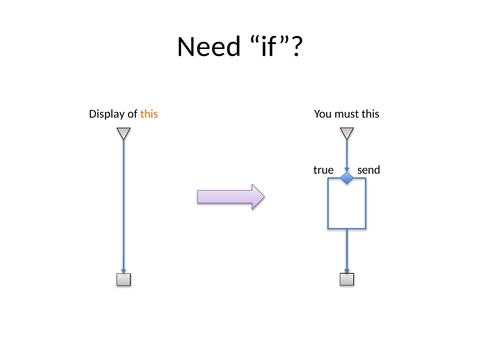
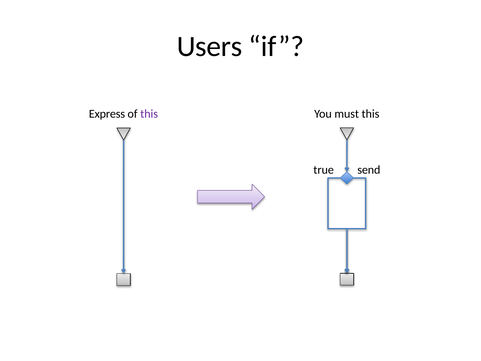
Need: Need -> Users (209, 47)
Display: Display -> Express (107, 114)
this colour: orange -> purple (149, 114)
